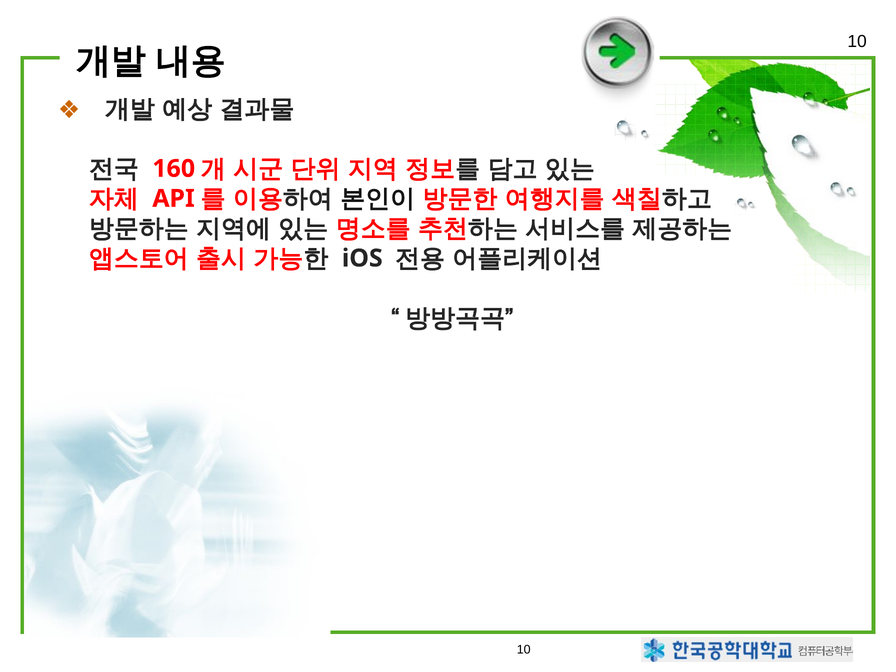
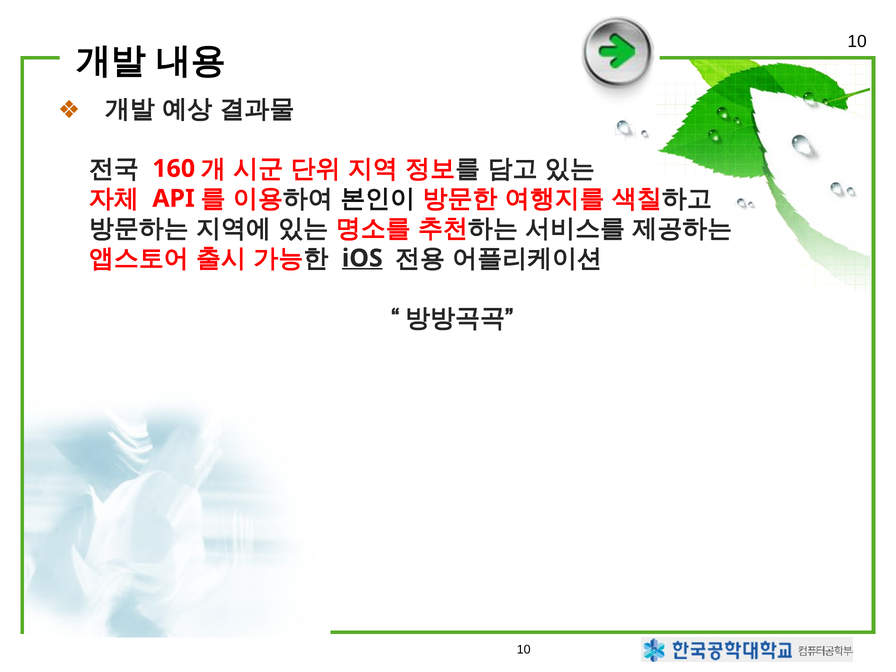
iOS underline: none -> present (362, 258)
